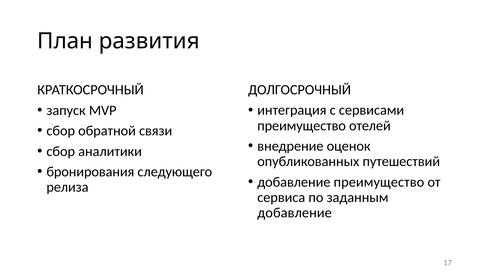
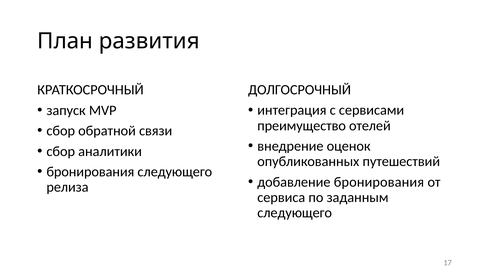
добавление преимущество: преимущество -> бронирования (379, 182)
добавление: добавление -> следующего (295, 213)
